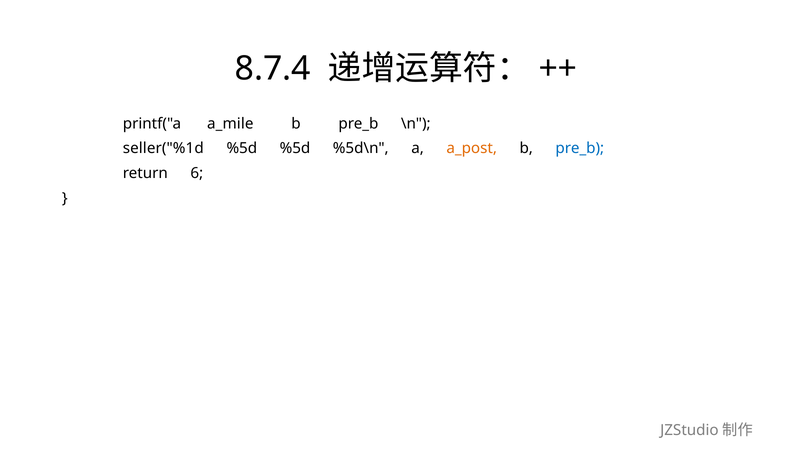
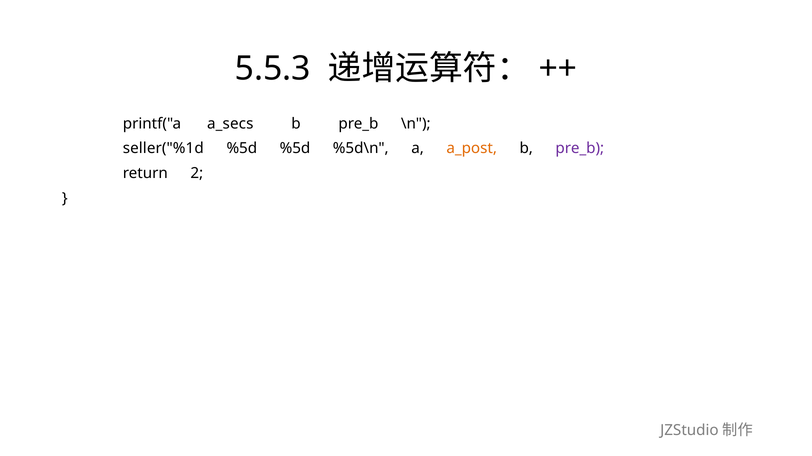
8.7.4: 8.7.4 -> 5.5.3 (273, 69)
a_mile: a_mile -> a_secs (230, 124)
pre_b colour: blue -> purple (580, 149)
6: 6 -> 2 (197, 174)
